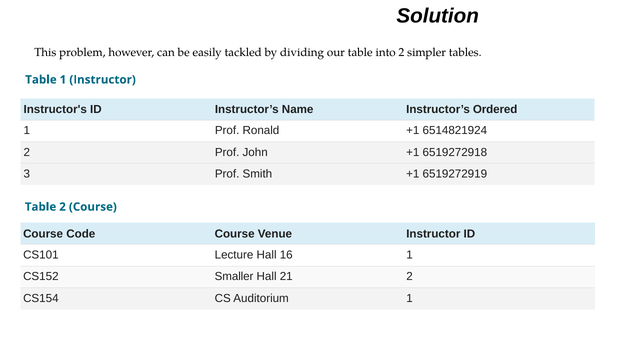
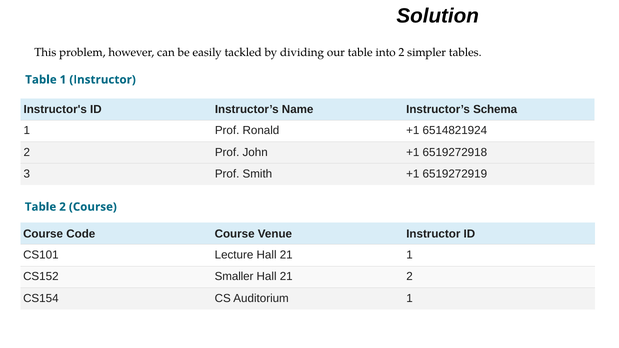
Ordered: Ordered -> Schema (495, 109)
Lecture Hall 16: 16 -> 21 (286, 255)
